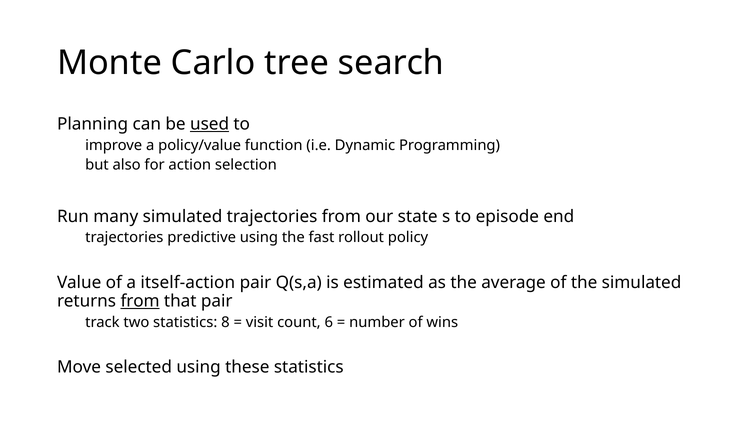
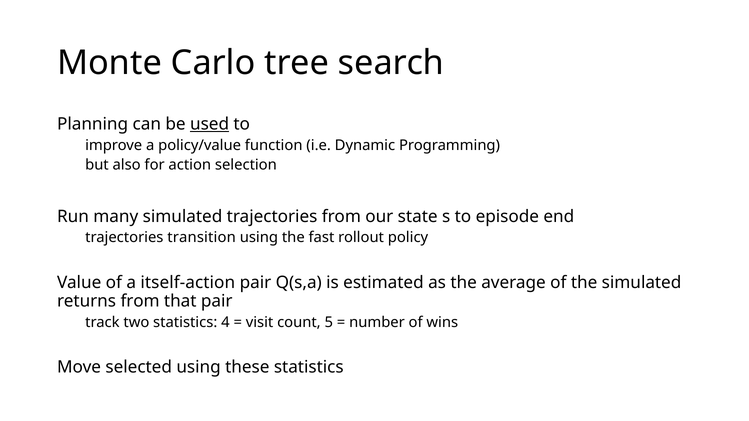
predictive: predictive -> transition (202, 238)
from underline: present -> none (140, 301)
8: 8 -> 4 (225, 322)
6: 6 -> 5 (329, 322)
